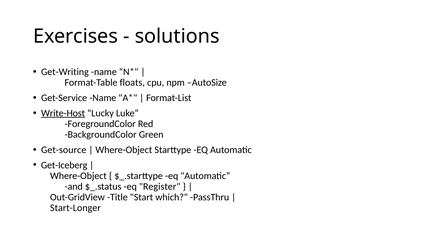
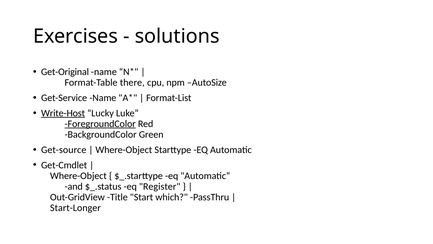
Get-Writing: Get-Writing -> Get-Original (65, 72)
floats: floats -> there (132, 82)
ForegroundColor underline: none -> present (100, 124)
Get-Iceberg: Get-Iceberg -> Get-Cmdlet (64, 165)
